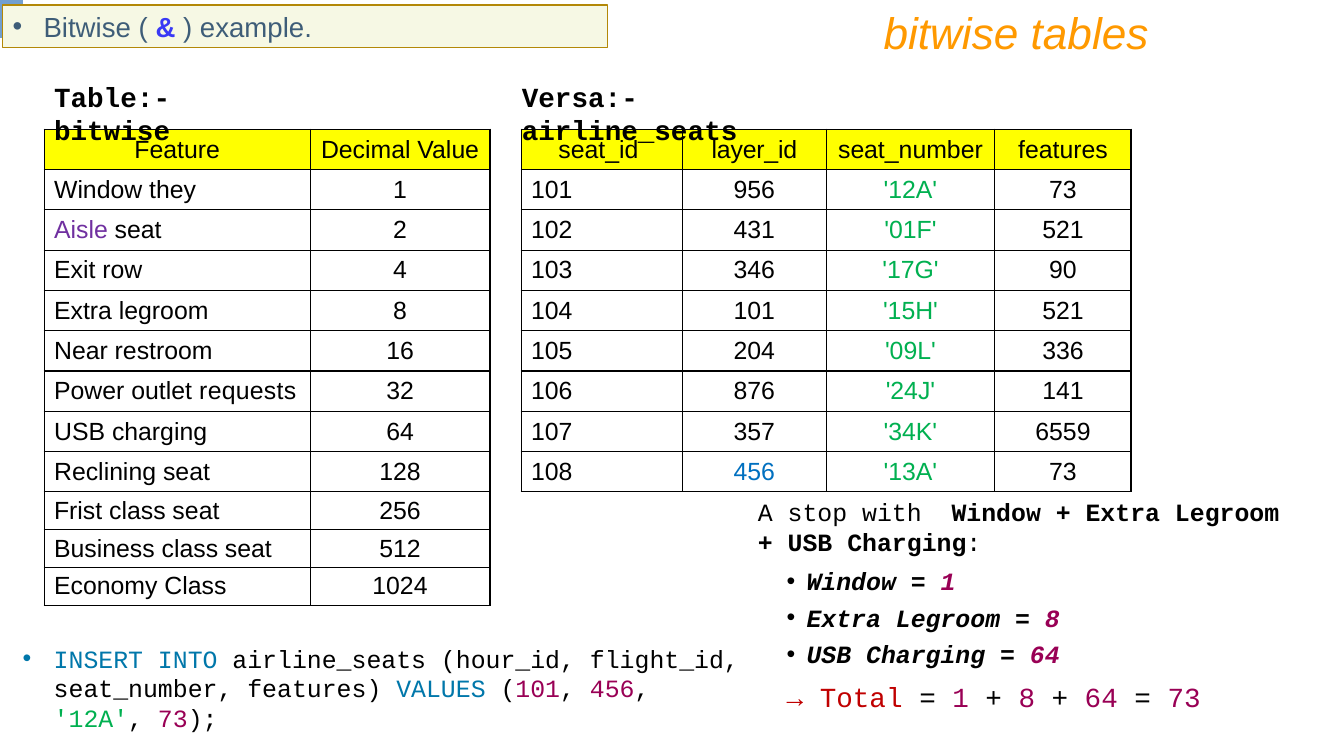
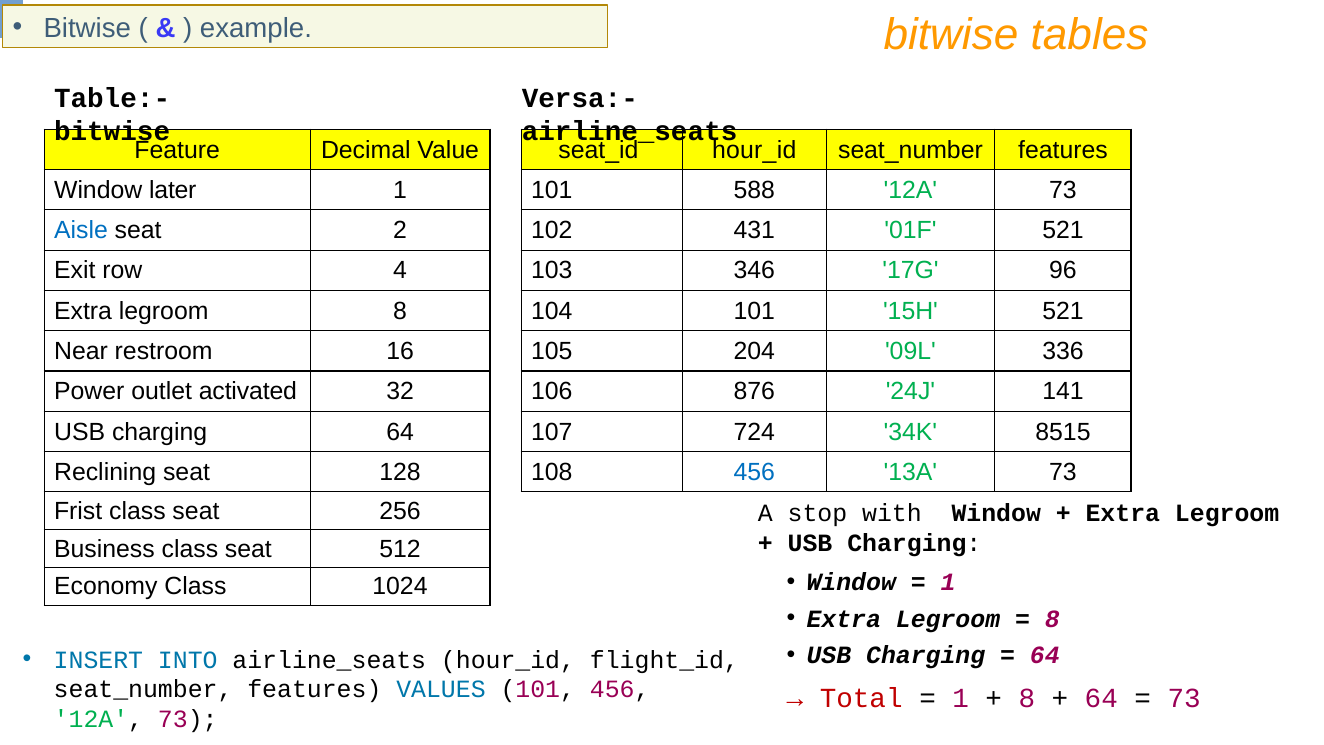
layer_id: layer_id -> hour_id (754, 150)
they: they -> later (173, 190)
956: 956 -> 588 (754, 190)
Aisle colour: purple -> blue (81, 230)
90: 90 -> 96 (1063, 271)
requests: requests -> activated (248, 391)
357: 357 -> 724 (754, 432)
6559: 6559 -> 8515 (1063, 432)
